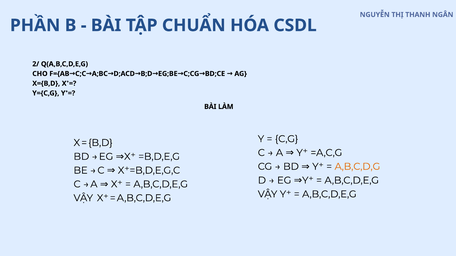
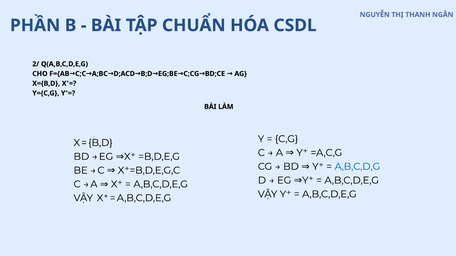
A,B,C,D,G colour: orange -> blue (357, 167)
